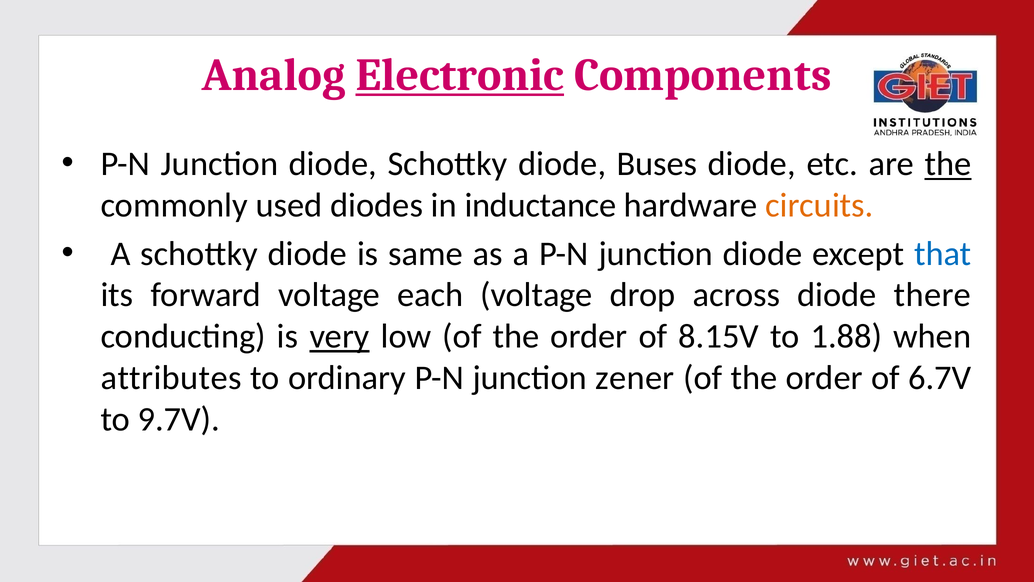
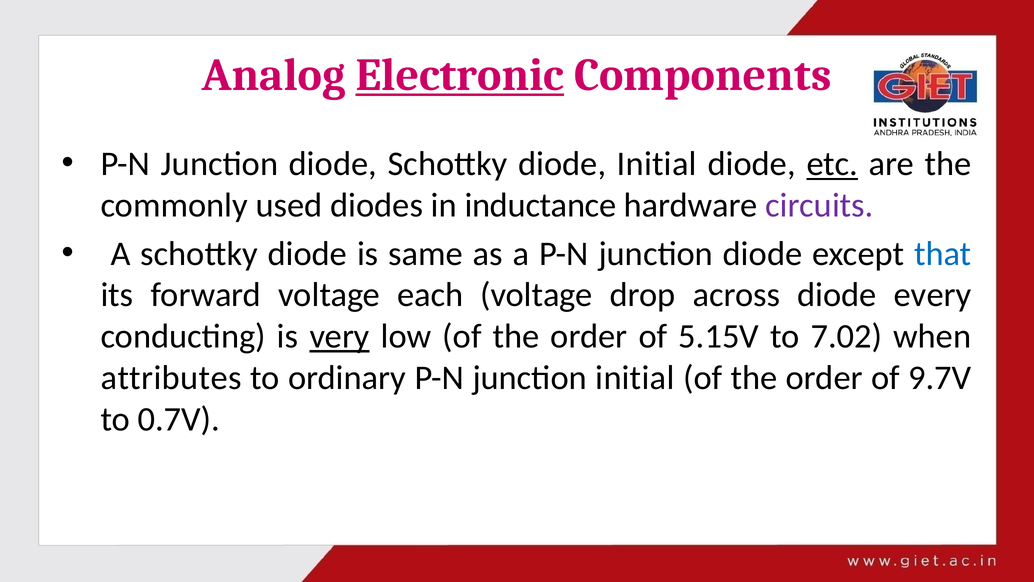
diode Buses: Buses -> Initial (657, 164)
etc underline: none -> present (832, 164)
the underline: present -> none (948, 164)
circuits colour: orange -> purple (819, 205)
there: there -> every (933, 295)
8.15V: 8.15V -> 5.15V (719, 336)
1.88: 1.88 -> 7.02 (846, 336)
junction zener: zener -> initial (635, 378)
6.7V: 6.7V -> 9.7V (940, 378)
9.7V: 9.7V -> 0.7V (179, 419)
